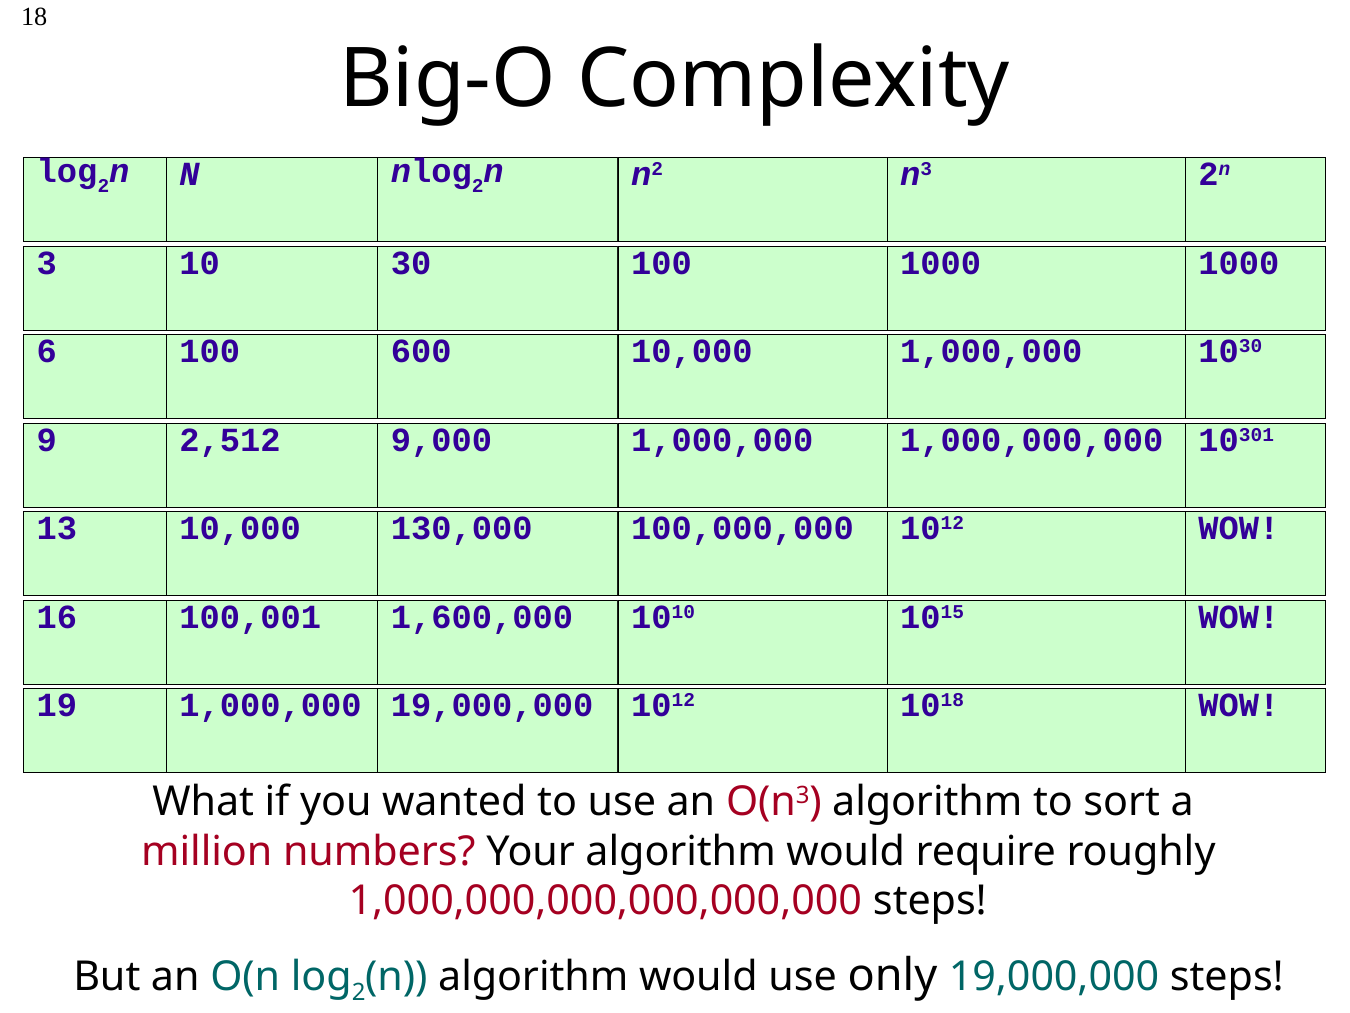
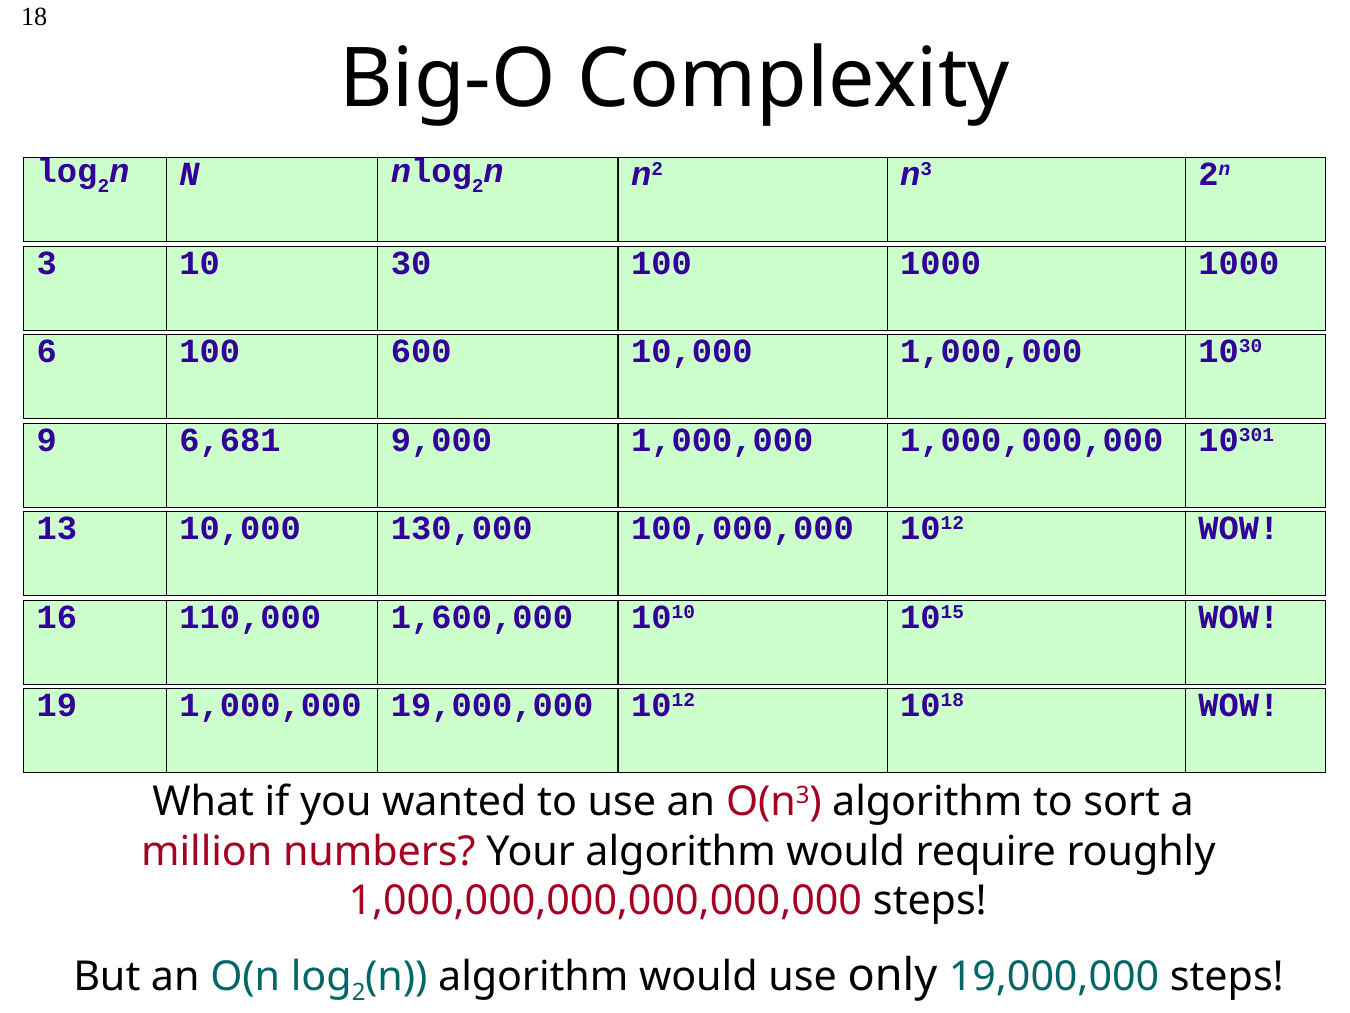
2,512: 2,512 -> 6,681 (230, 440)
100,001: 100,001 -> 110,000 (250, 617)
